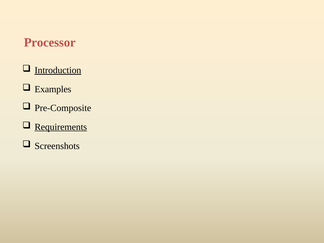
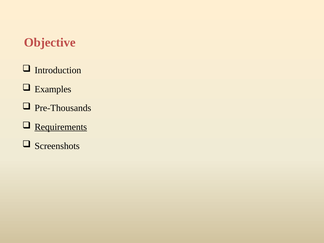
Processor: Processor -> Objective (50, 42)
Introduction underline: present -> none (58, 70)
Pre-Composite: Pre-Composite -> Pre-Thousands (63, 108)
